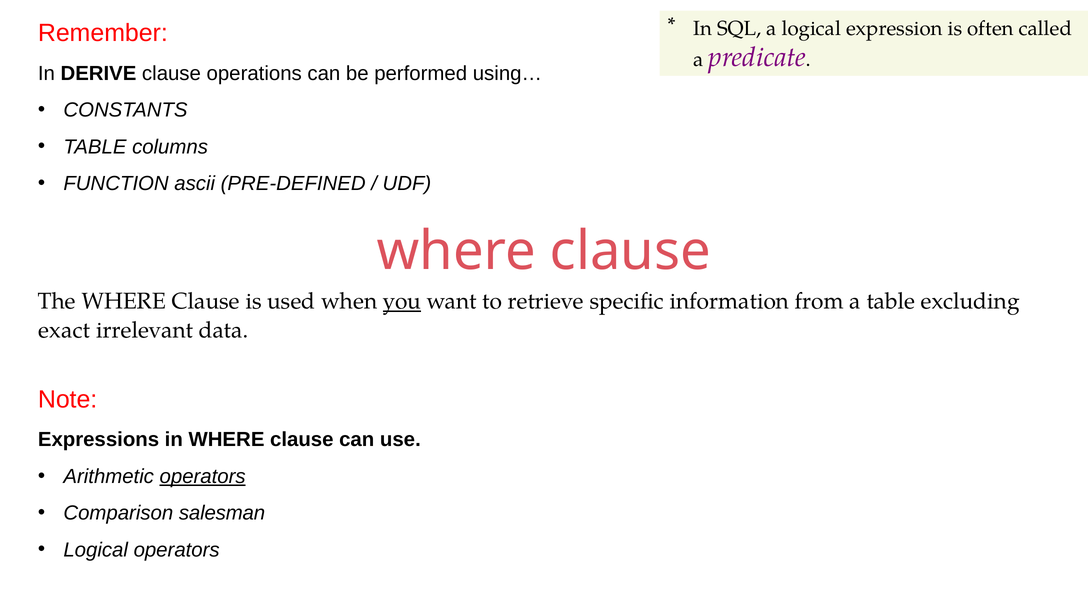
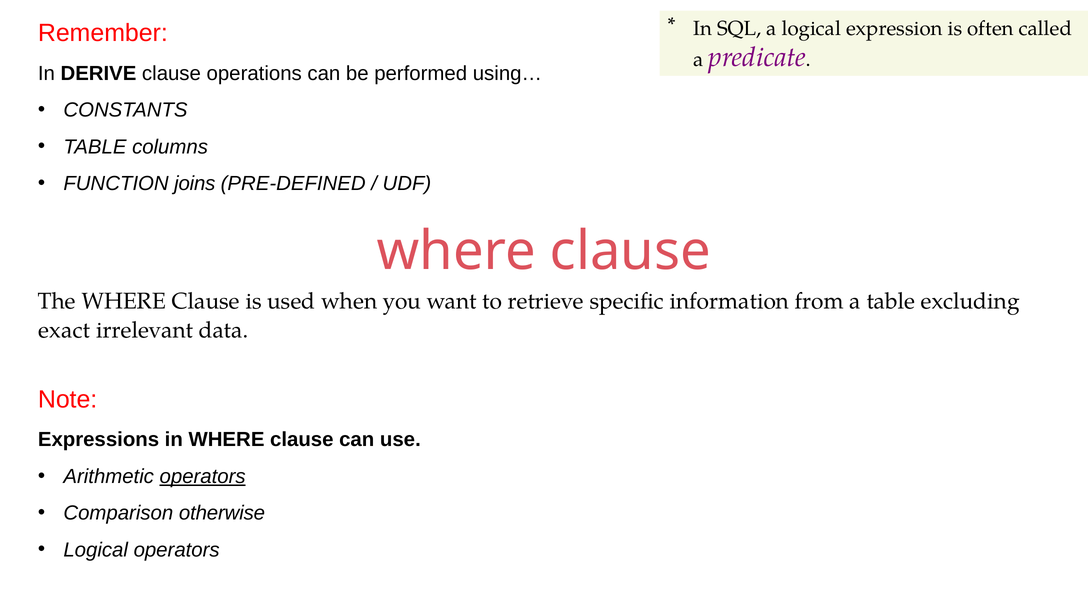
ascii: ascii -> joins (195, 184)
you underline: present -> none (402, 301)
salesman: salesman -> otherwise (222, 513)
